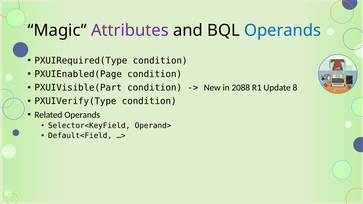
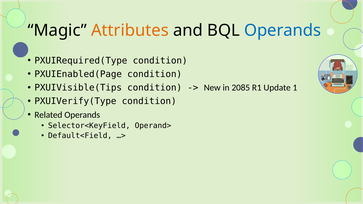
Attributes colour: purple -> orange (130, 30)
PXUIVisible(Part: PXUIVisible(Part -> PXUIVisible(Tips (78, 88)
2088: 2088 -> 2085 (241, 88)
8: 8 -> 1 (295, 88)
